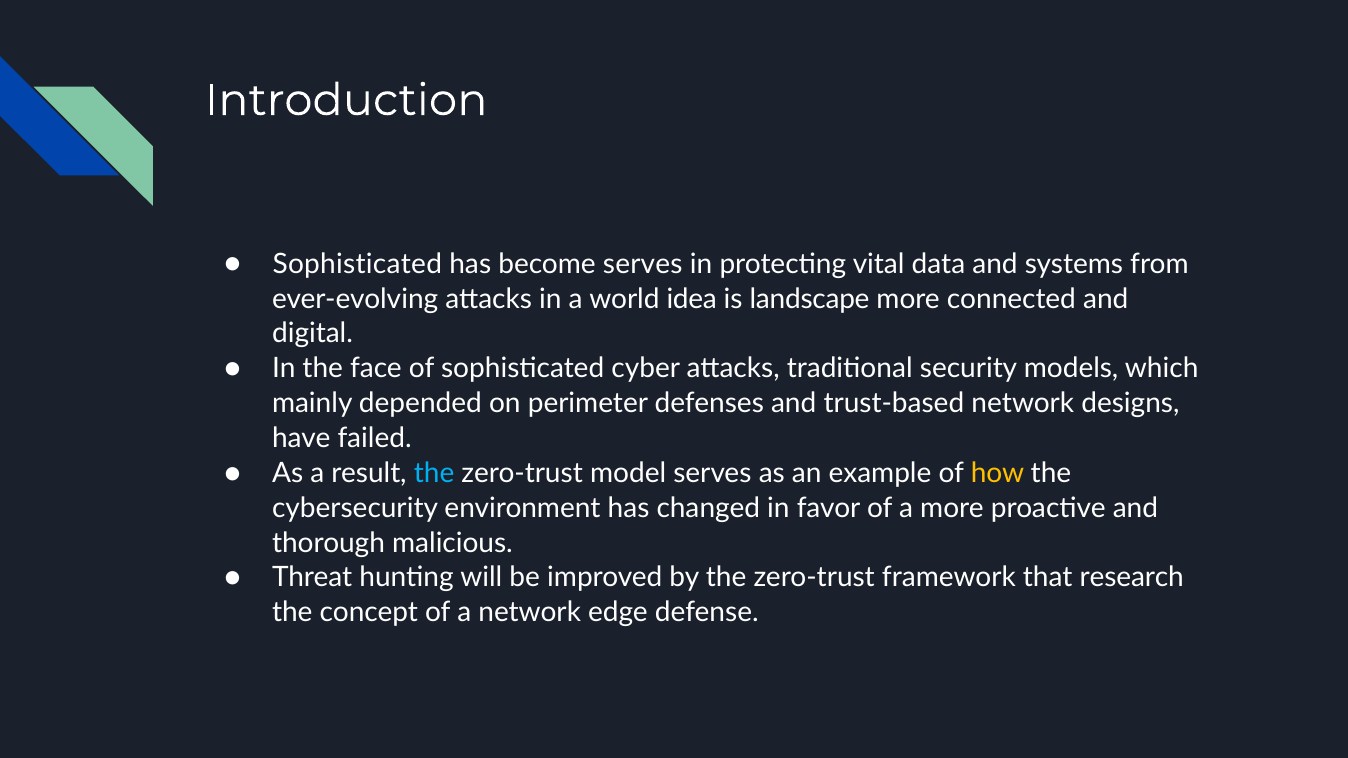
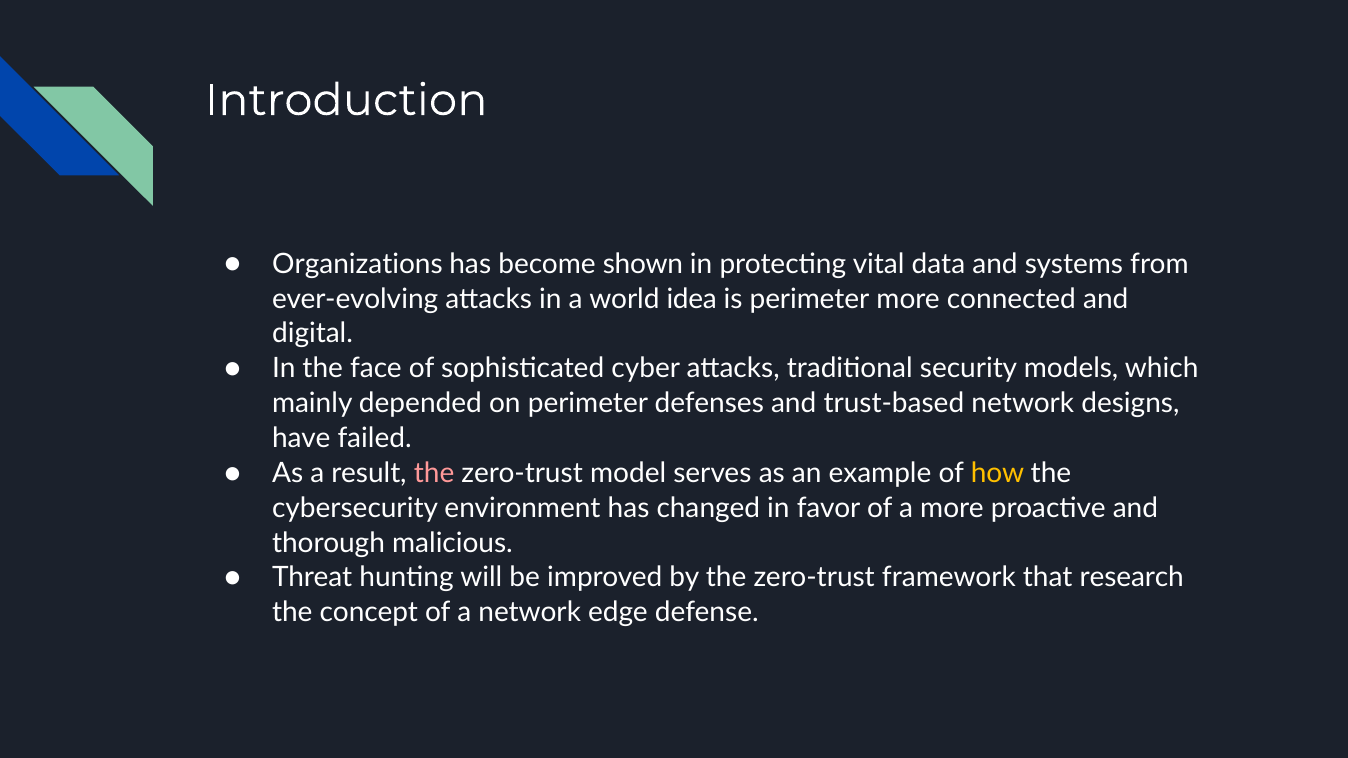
Sophisticated: Sophisticated -> Organizations (357, 264)
become serves: serves -> shown (643, 264)
is landscape: landscape -> perimeter (810, 299)
the colour: light blue -> pink (434, 473)
